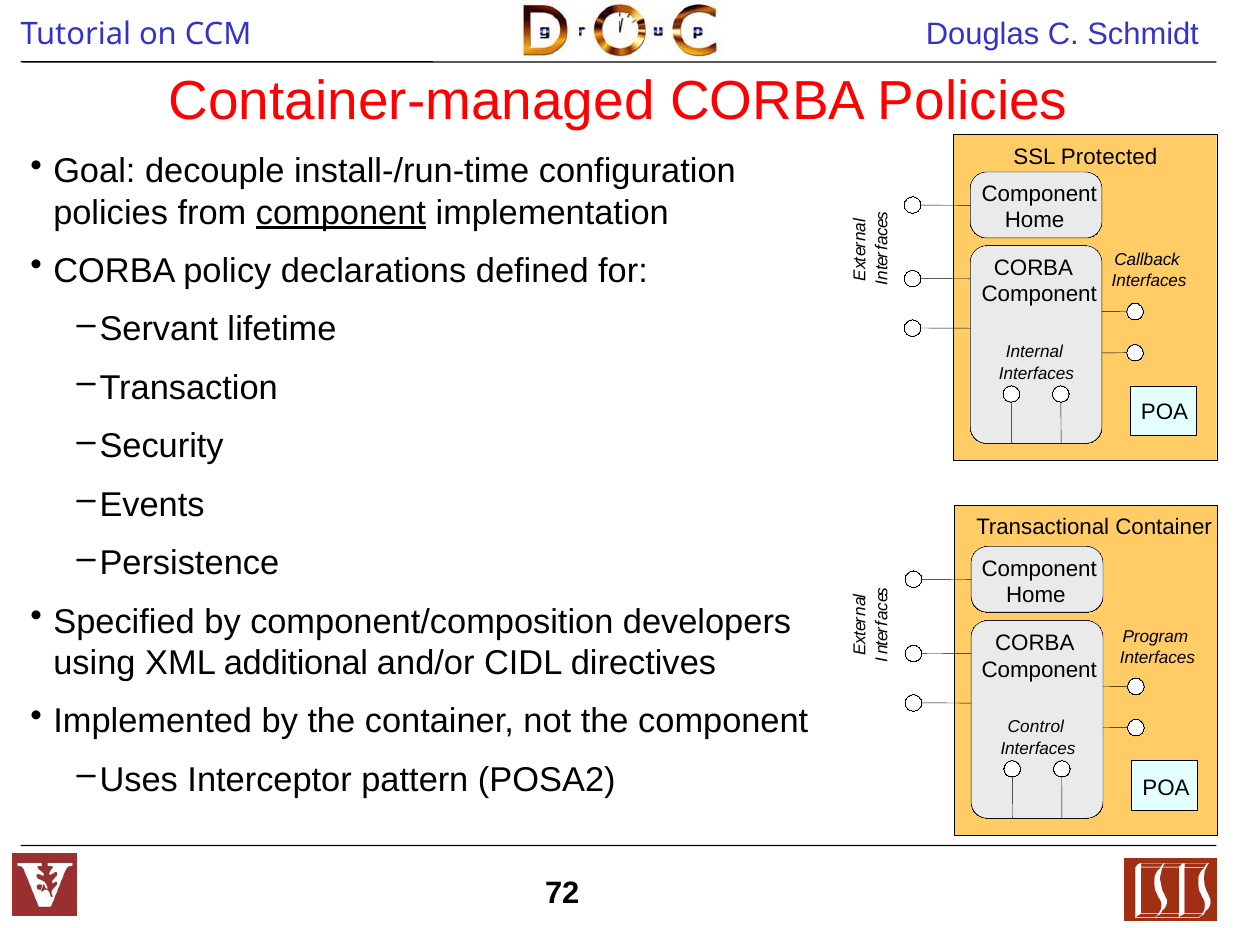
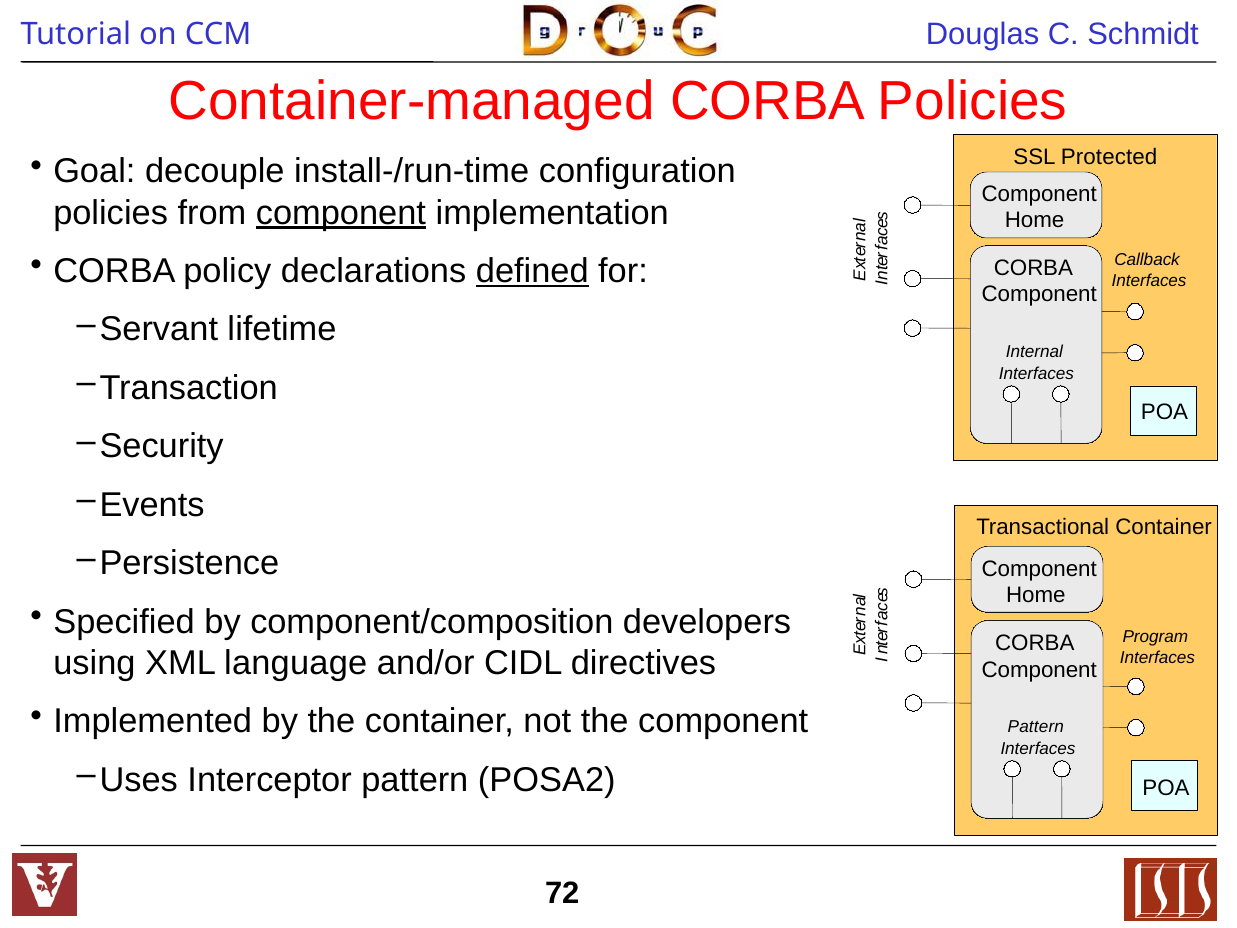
defined underline: none -> present (532, 271)
additional: additional -> language (296, 663)
Control: Control -> Pattern (1036, 727)
